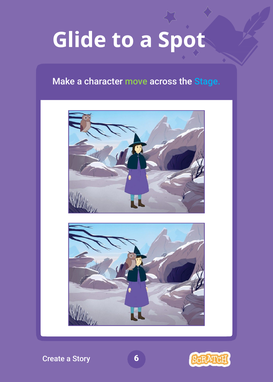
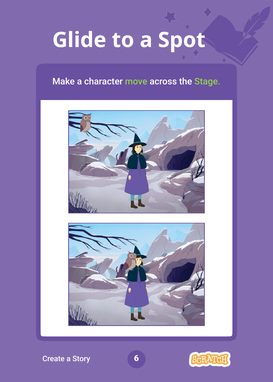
Stage colour: light blue -> light green (207, 82)
